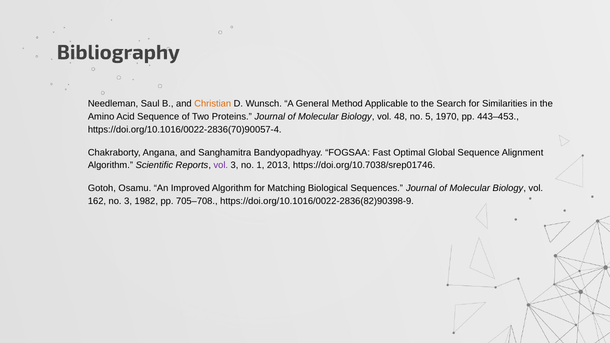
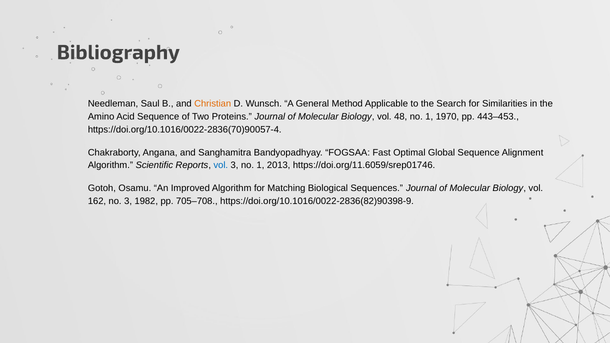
48 no 5: 5 -> 1 (429, 117)
vol colour: purple -> blue (221, 165)
https://doi.org/10.7038/srep01746: https://doi.org/10.7038/srep01746 -> https://doi.org/11.6059/srep01746 (364, 165)
